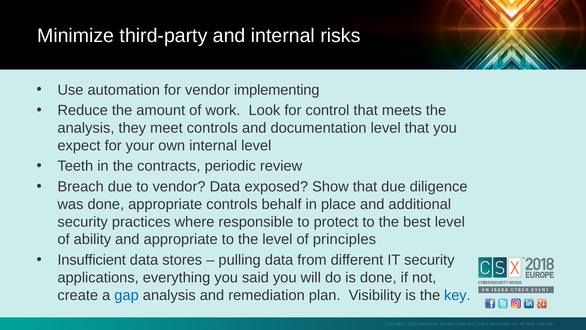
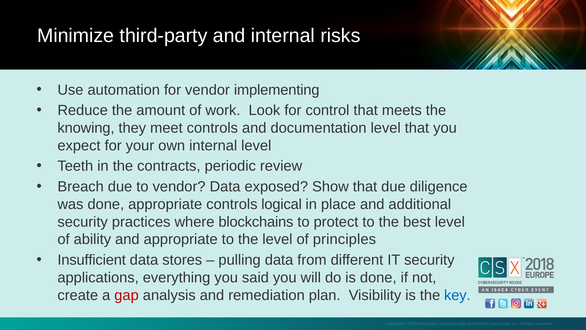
analysis: analysis -> knowing (86, 128)
behalf: behalf -> logical (282, 204)
responsible: responsible -> blockchains (256, 222)
gap colour: blue -> red (127, 295)
